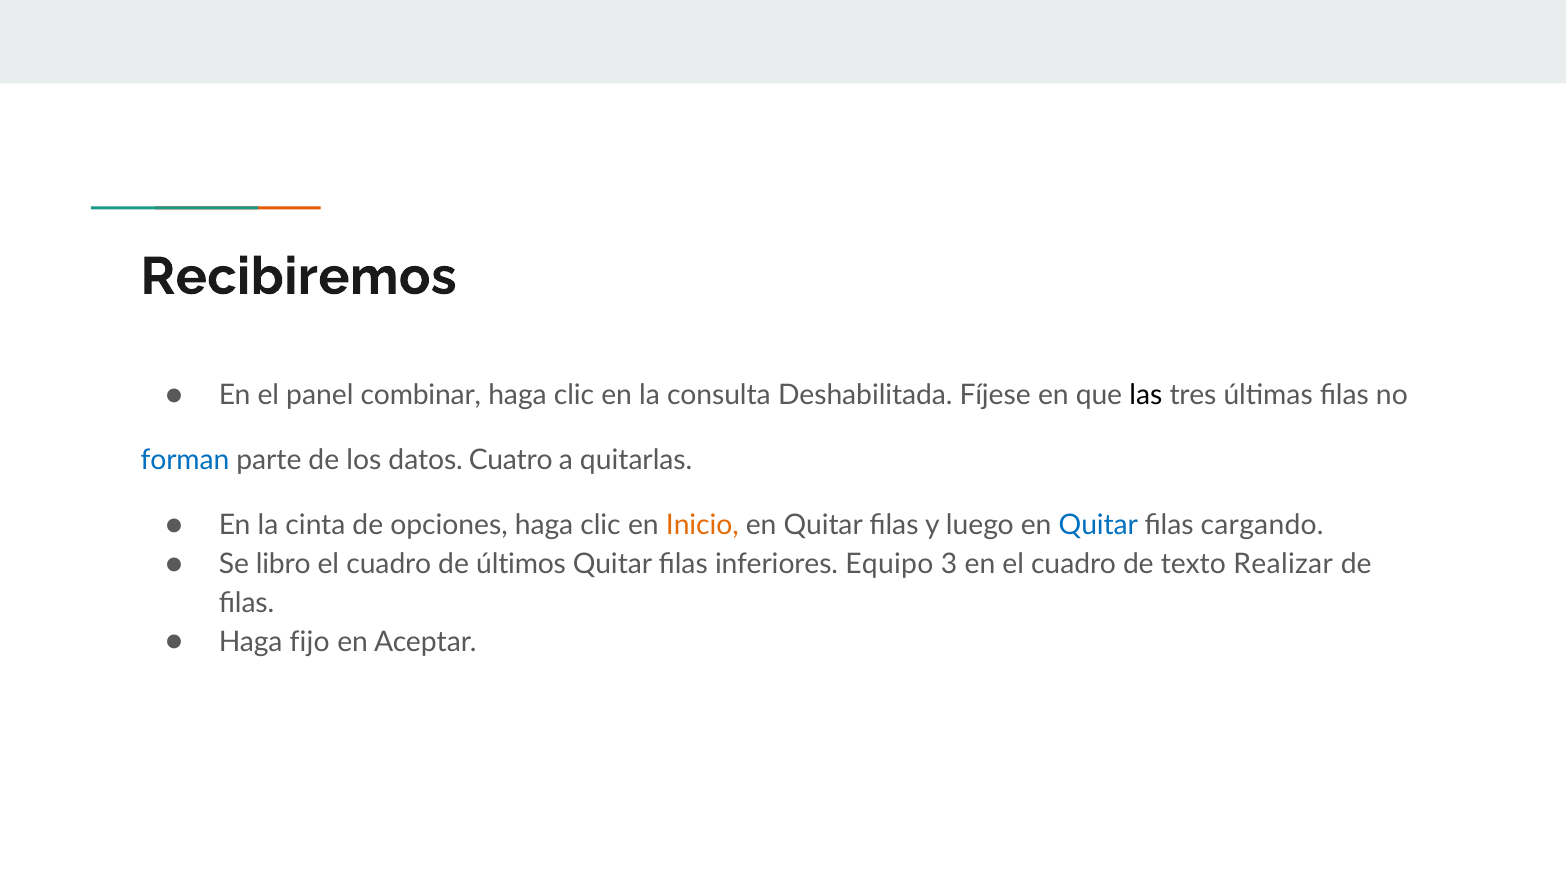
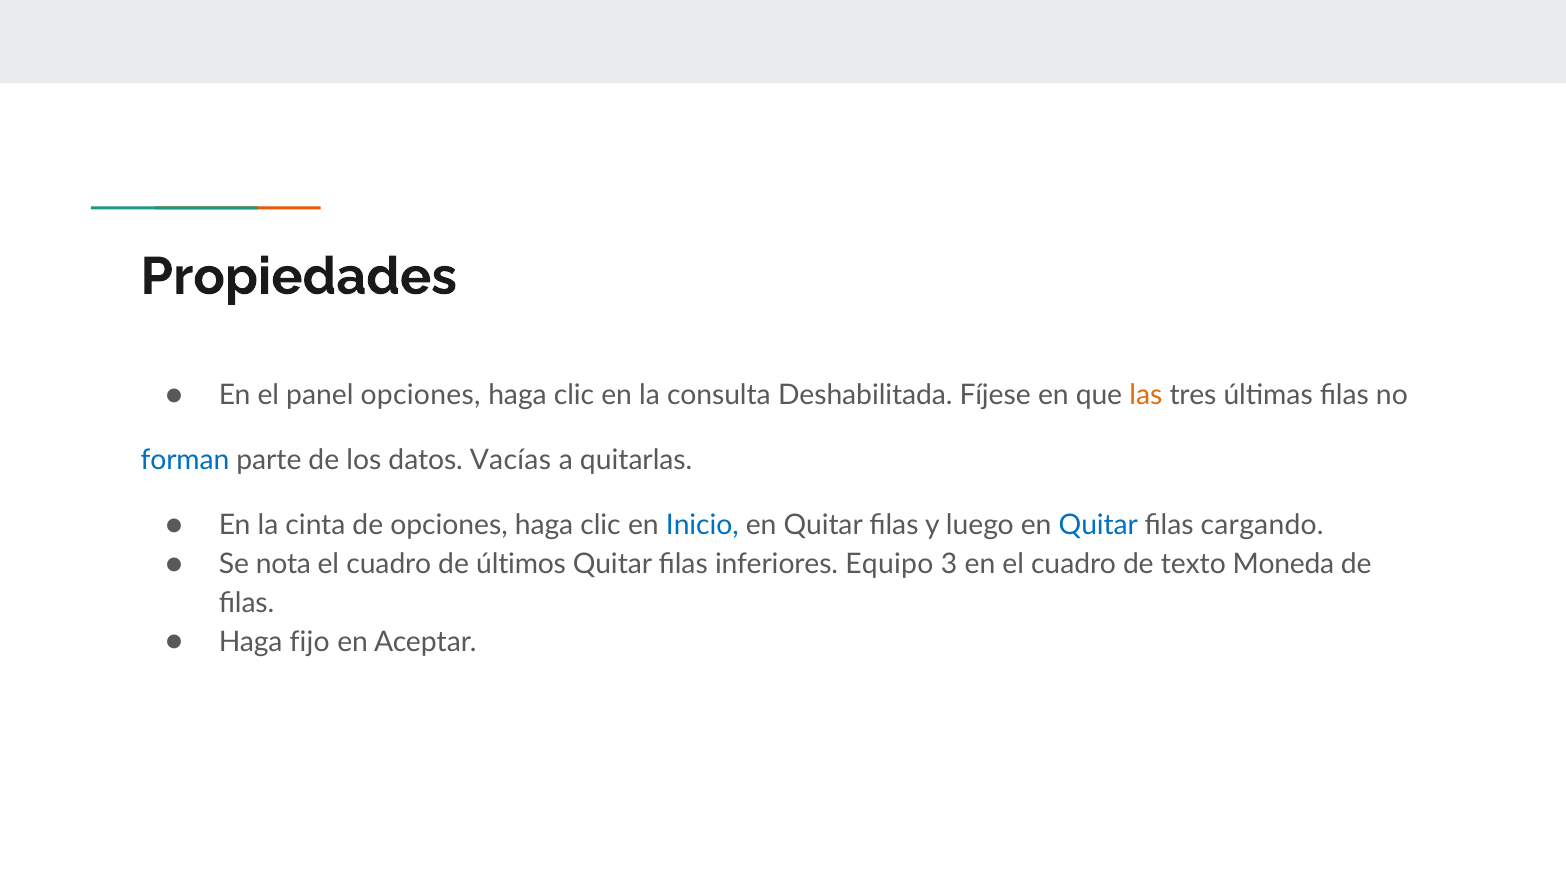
Recibiremos: Recibiremos -> Propiedades (299, 276)
panel combinar: combinar -> opciones (421, 396)
las colour: black -> orange (1146, 396)
Cuatro: Cuatro -> Vacías (510, 461)
Inicio colour: orange -> blue (702, 525)
libro: libro -> nota (283, 564)
Realizar: Realizar -> Moneda (1283, 564)
